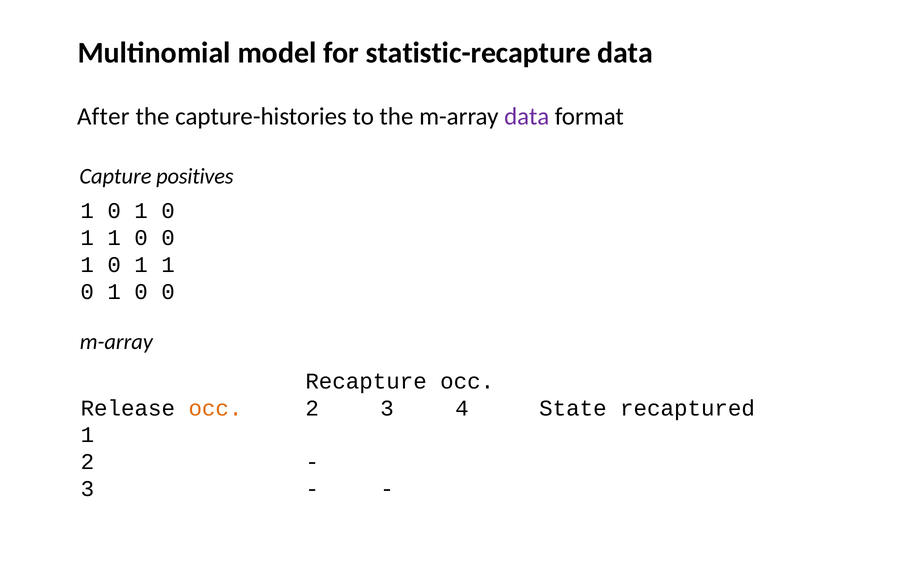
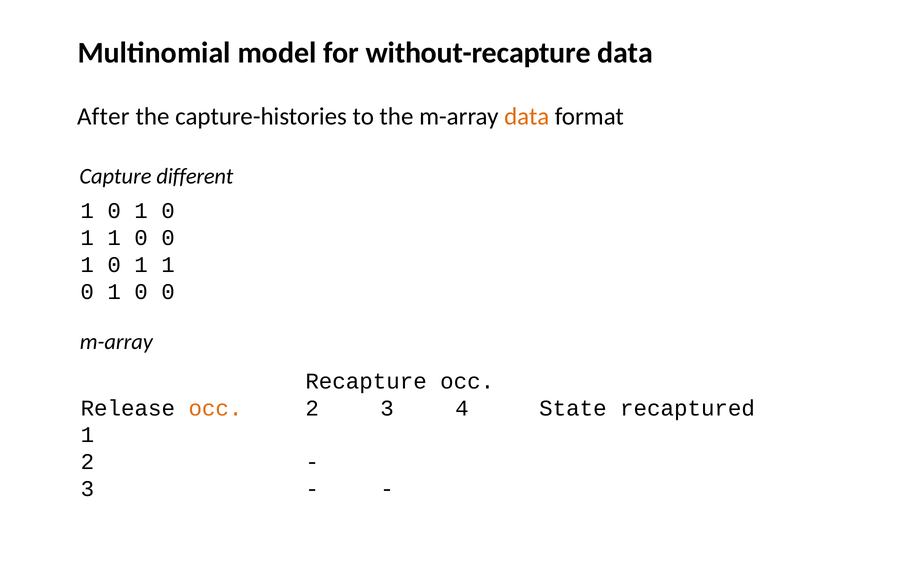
statistic-recapture: statistic-recapture -> without-recapture (478, 53)
data colour: purple -> orange (527, 117)
positives: positives -> different (195, 176)
